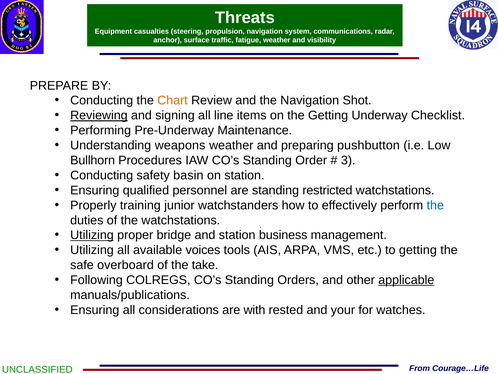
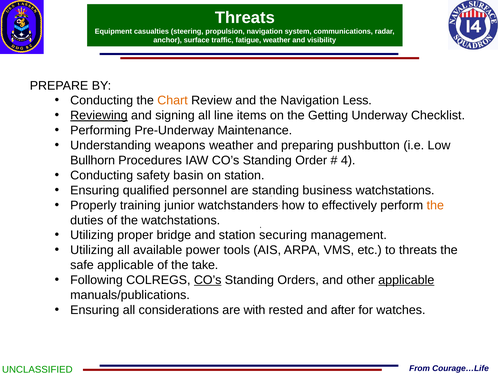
Shot: Shot -> Less (357, 100)
3: 3 -> 4 (348, 160)
restricted: restricted -> business (327, 190)
the colour: blue -> orange (435, 205)
Utilizing underline: present -> none (92, 235)
business: business -> securing (283, 235)
voices: voices -> power (203, 250)
to getting: getting -> threats (418, 250)
safe overboard: overboard -> applicable (126, 265)
CO’s underline: none -> present (208, 280)
your: your -> after (343, 310)
